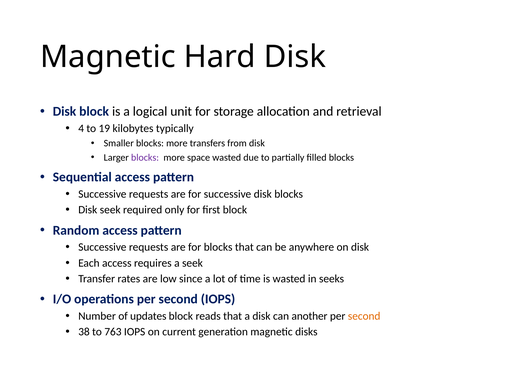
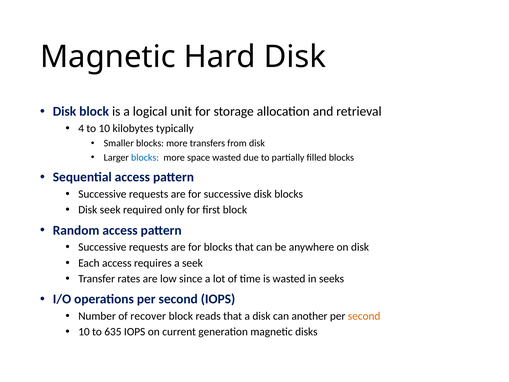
to 19: 19 -> 10 (104, 128)
blocks colour: purple -> blue (145, 157)
updates: updates -> recover (148, 316)
38: 38 -> 10 (84, 332)
763: 763 -> 635 (113, 332)
